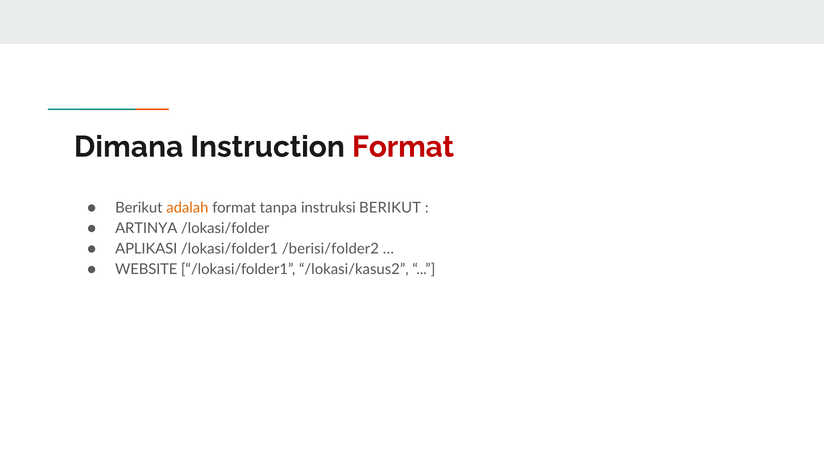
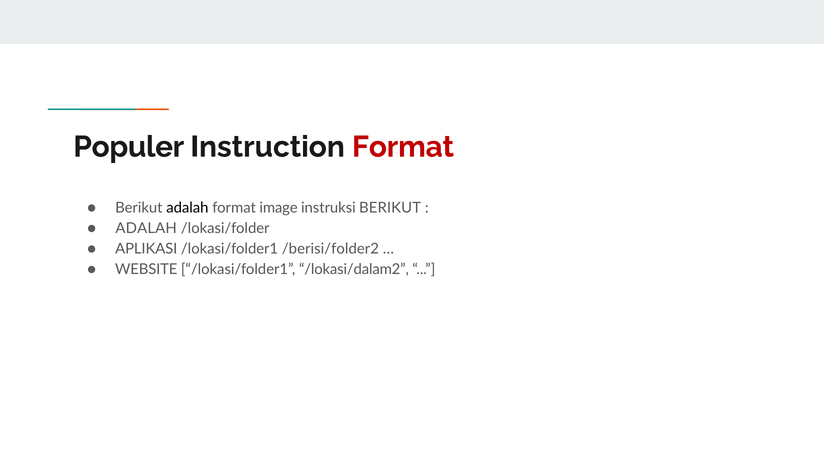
Dimana: Dimana -> Populer (129, 147)
adalah colour: orange -> black (187, 208)
tanpa: tanpa -> image (279, 208)
ARTINYA: ARTINYA -> ADALAH (146, 229)
/lokasi/kasus2: /lokasi/kasus2 -> /lokasi/dalam2 (354, 270)
